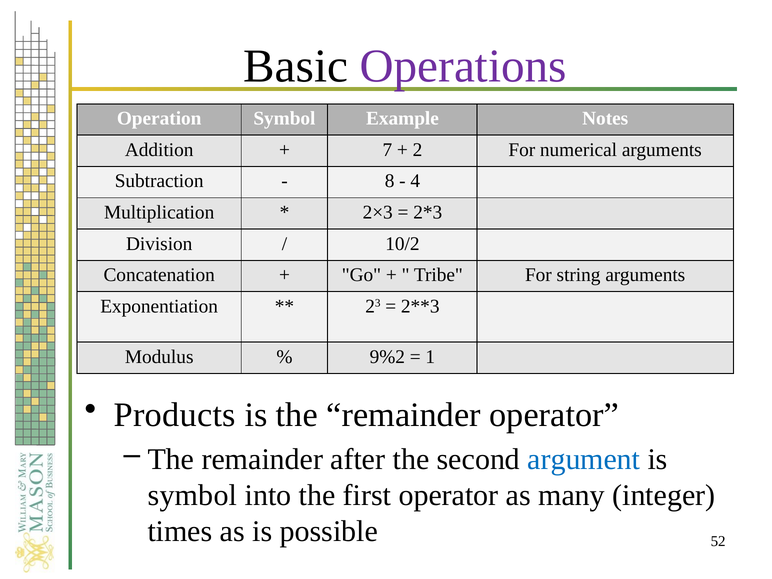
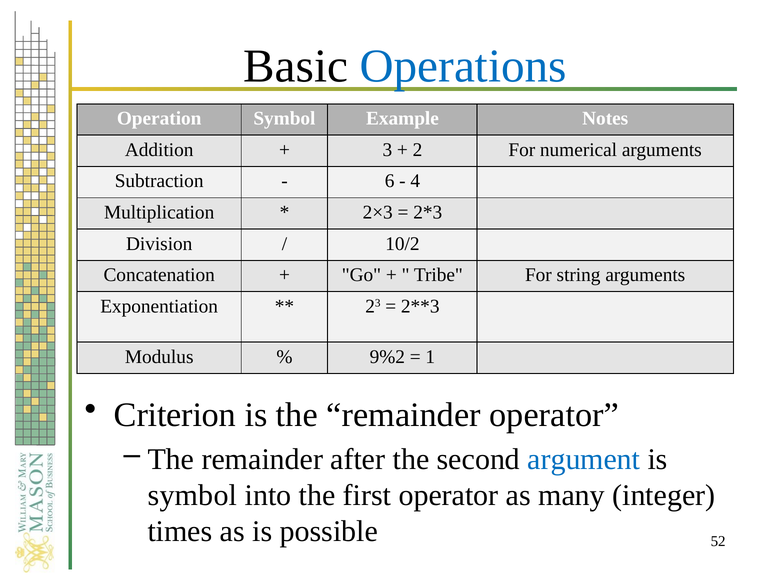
Operations colour: purple -> blue (463, 66)
7: 7 -> 3 (387, 150)
8: 8 -> 6 (390, 181)
Products: Products -> Criterion (175, 415)
